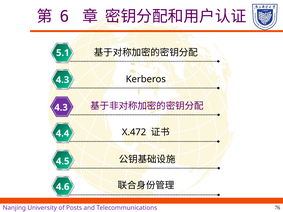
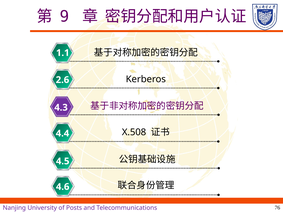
6: 6 -> 9 (64, 16)
5.1: 5.1 -> 1.1 (63, 53)
4.3: 4.3 -> 2.6 (62, 80)
X.472: X.472 -> X.508 (134, 132)
